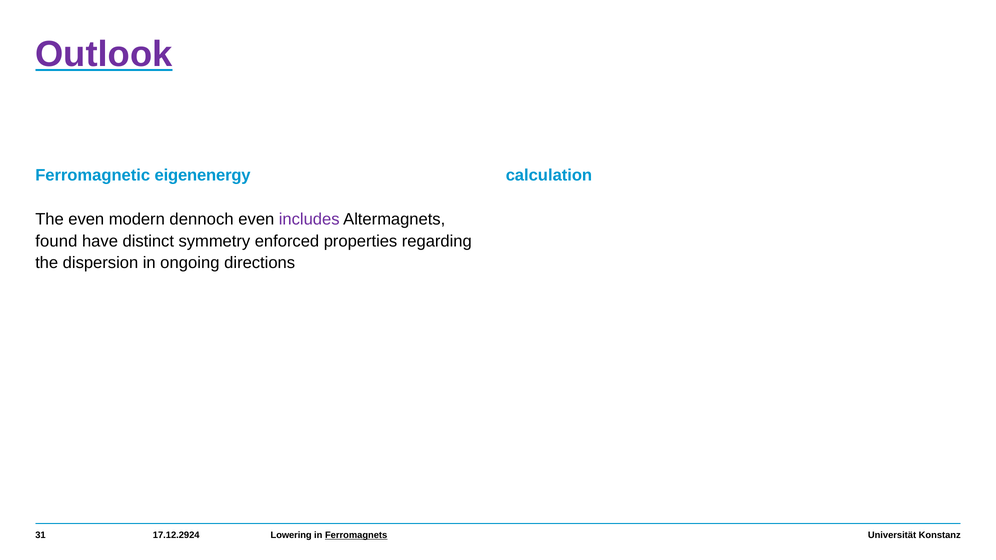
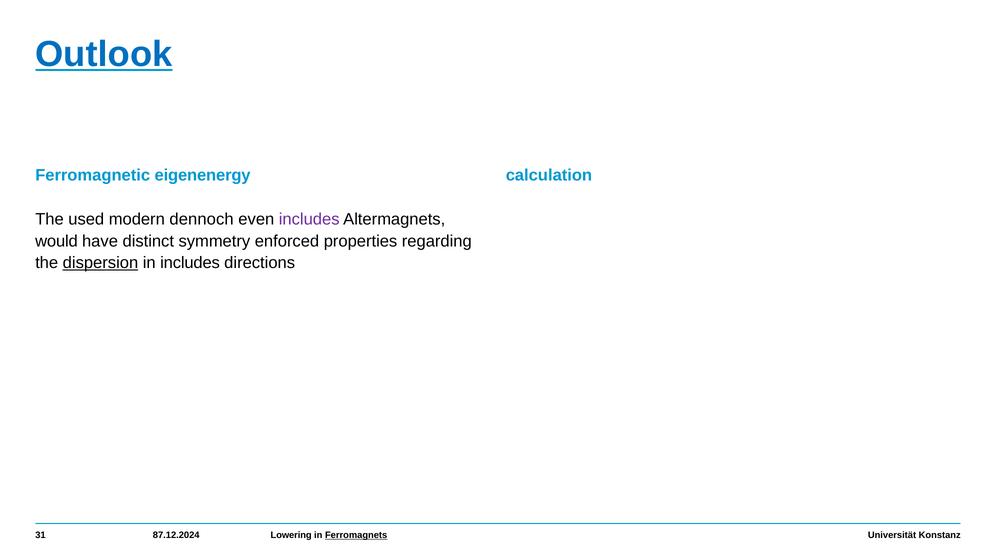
Outlook colour: purple -> blue (104, 54)
The even: even -> used (86, 219)
found: found -> would (56, 241)
dispersion underline: none -> present (100, 263)
in ongoing: ongoing -> includes (190, 263)
17.12.2924: 17.12.2924 -> 87.12.2024 (176, 535)
